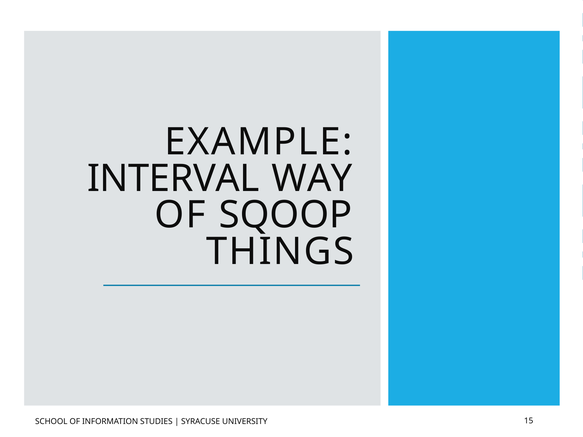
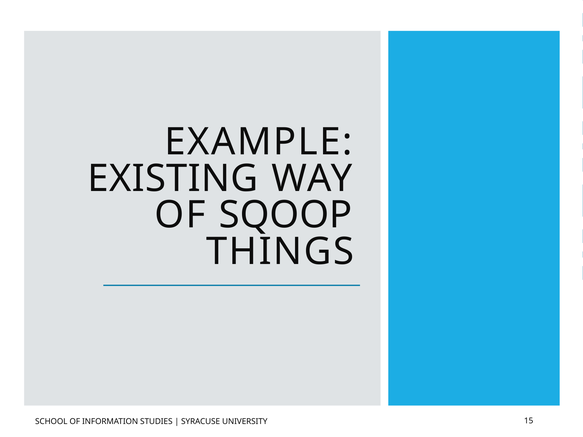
INTERVAL: INTERVAL -> EXISTING (173, 179)
